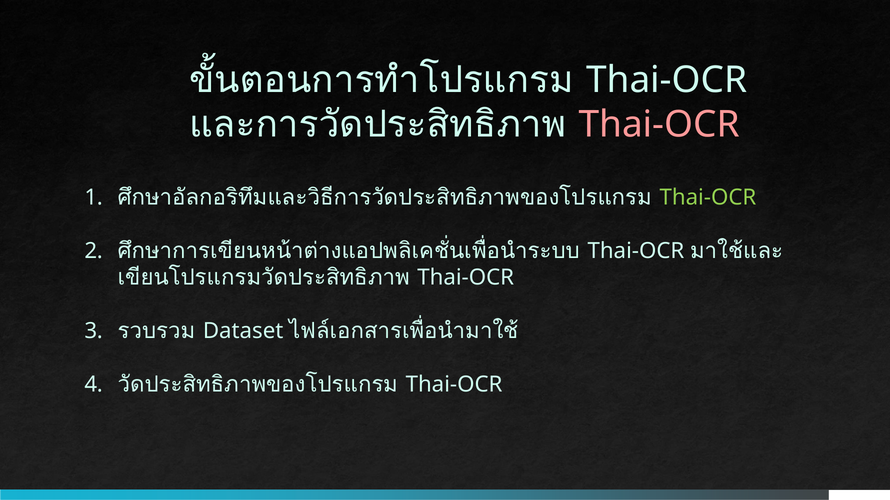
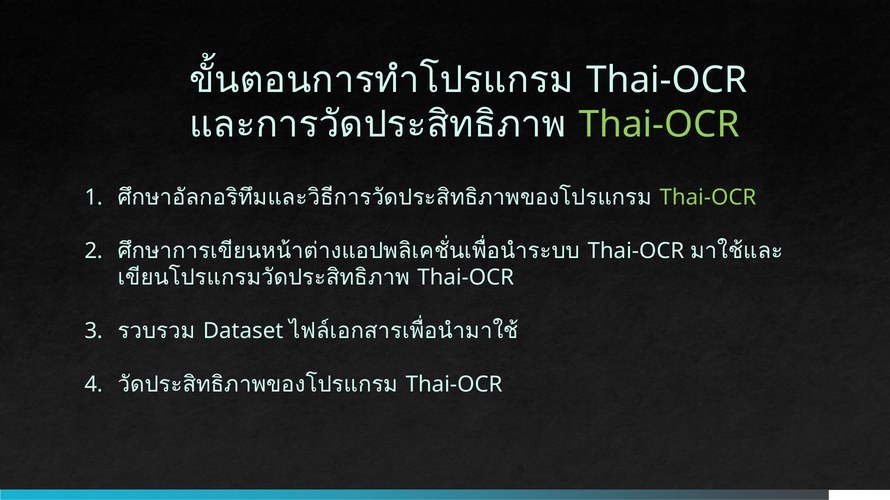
Thai-OCR colour: pink -> light green (659, 125)
